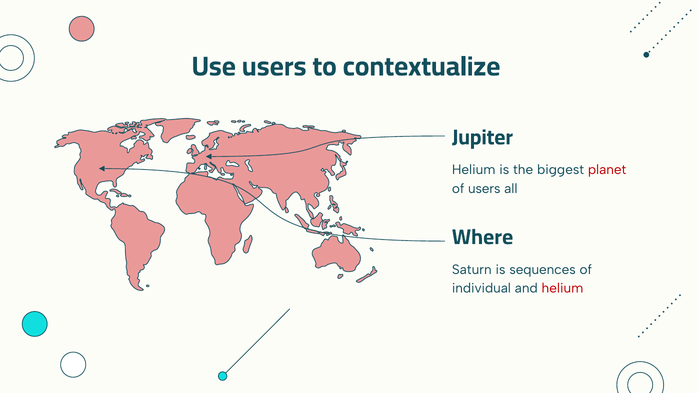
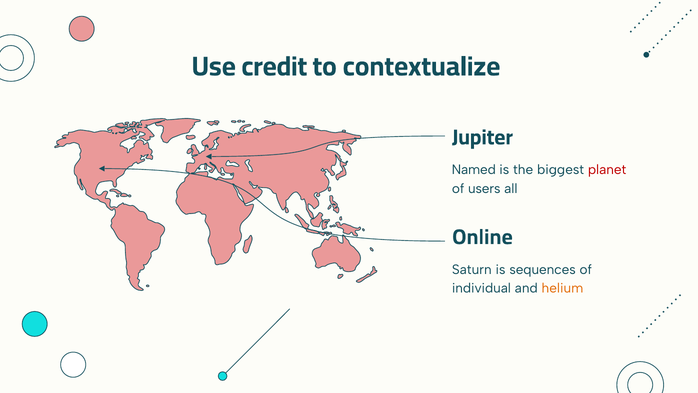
Use users: users -> credit (274, 66)
Helium: Helium -> Named (474, 170)
Where: Where -> Online (482, 237)
helium colour: red -> orange (562, 288)
